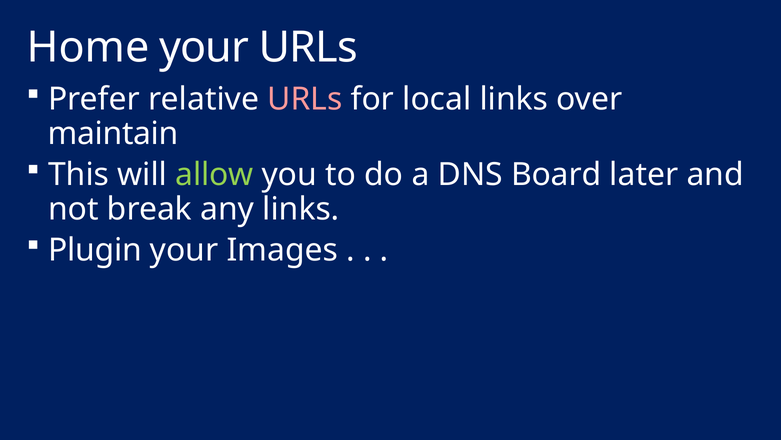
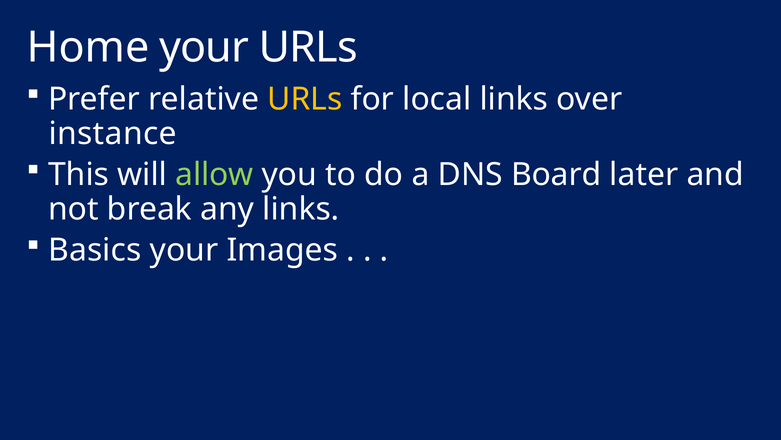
URLs colour: pink -> yellow (305, 99)
maintain: maintain -> instance (113, 134)
Plugin: Plugin -> Basics (95, 250)
